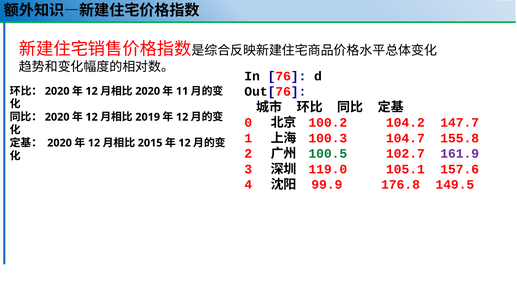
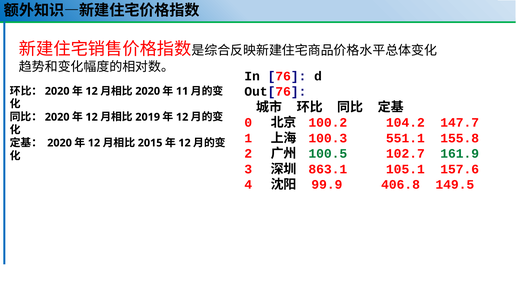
104.7: 104.7 -> 551.1 (405, 138)
161.9 colour: purple -> green (460, 154)
119.0: 119.0 -> 863.1 (328, 169)
176.8: 176.8 -> 406.8 (401, 185)
